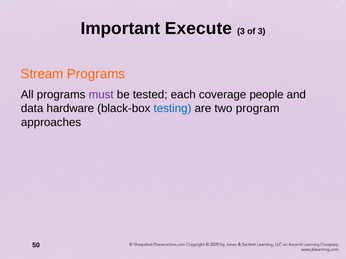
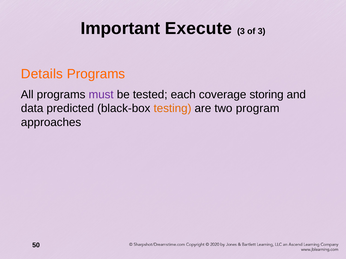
Stream: Stream -> Details (42, 74)
people: people -> storing (267, 95)
hardware: hardware -> predicted (70, 109)
testing colour: blue -> orange (173, 109)
